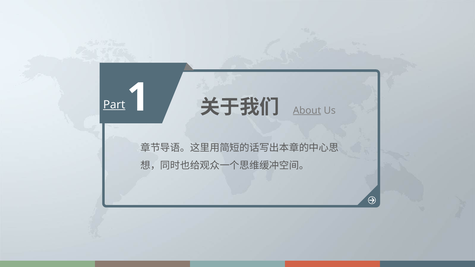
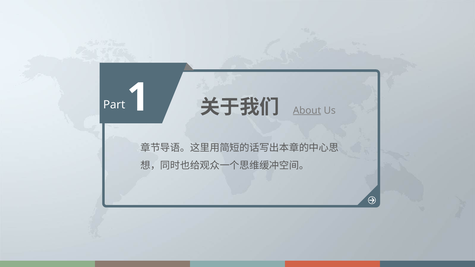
Part underline: present -> none (114, 105)
